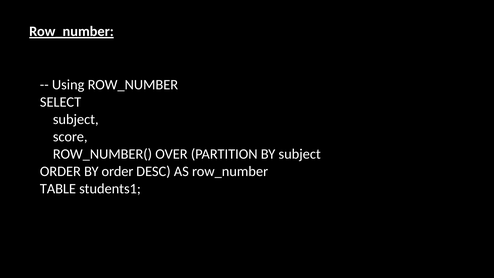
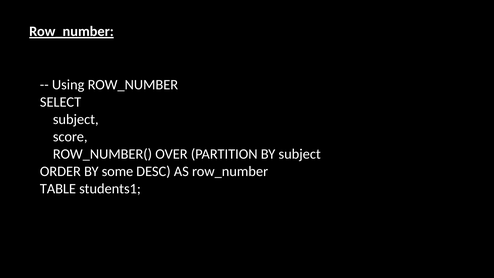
BY order: order -> some (117, 171)
